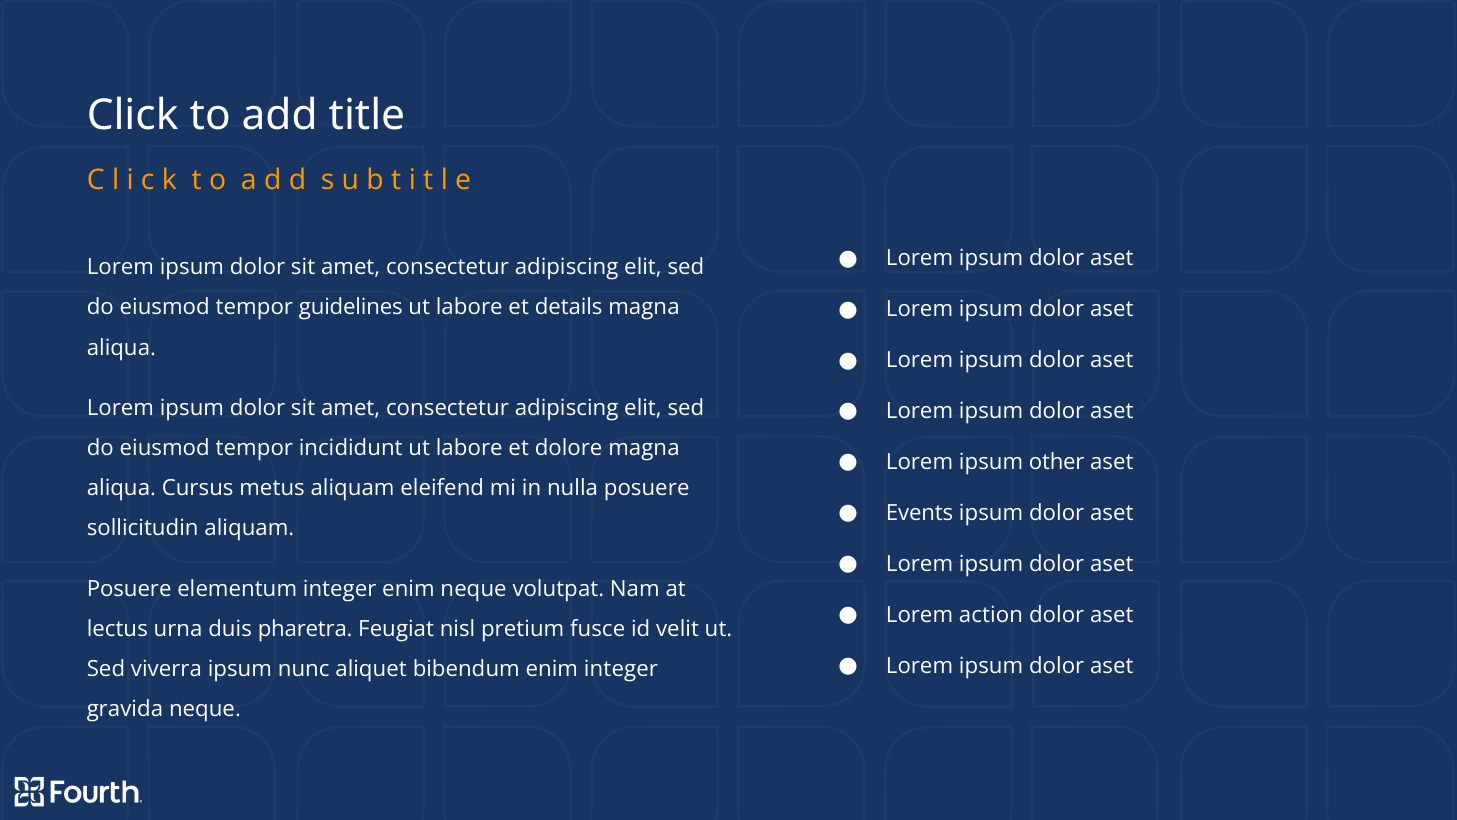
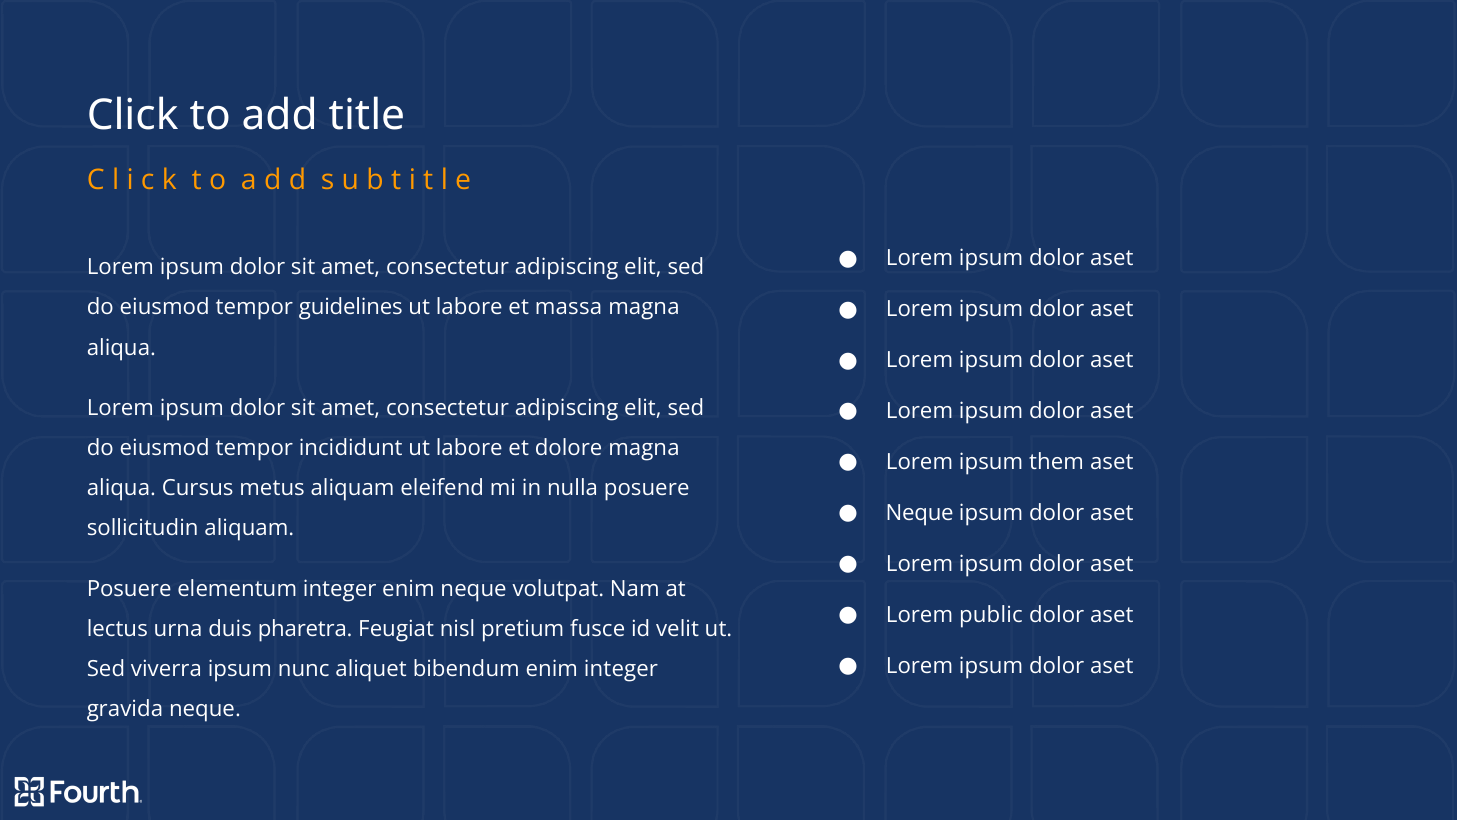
details: details -> massa (569, 307)
other: other -> them (1057, 462)
Events: Events -> Neque (920, 513)
action: action -> public (991, 614)
